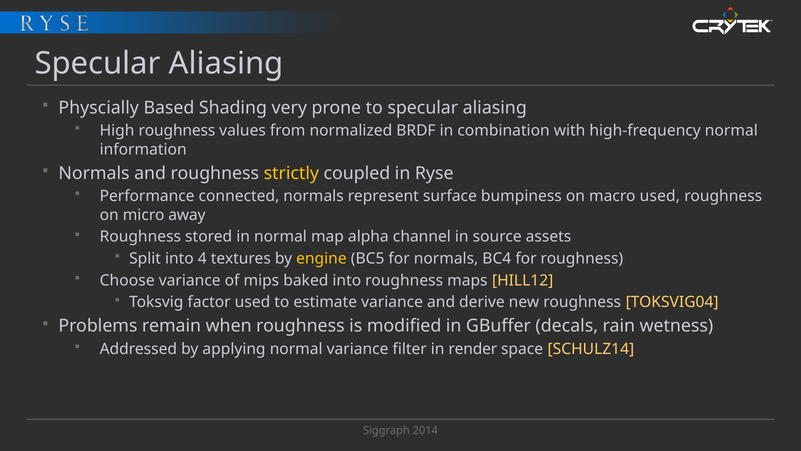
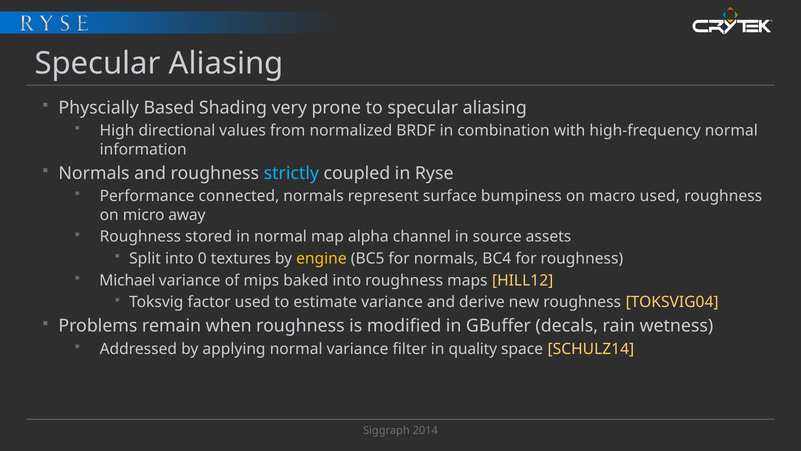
High roughness: roughness -> directional (177, 131)
strictly colour: yellow -> light blue (291, 173)
4: 4 -> 0 (202, 258)
Choose: Choose -> Michael (127, 280)
render: render -> quality (473, 349)
